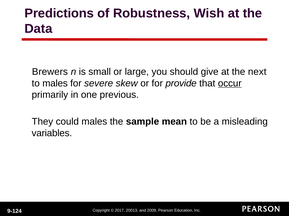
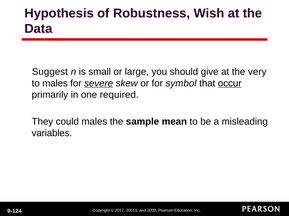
Predictions: Predictions -> Hypothesis (59, 13)
Brewers: Brewers -> Suggest (50, 72)
next: next -> very (257, 72)
severe underline: none -> present (99, 84)
provide: provide -> symbol (181, 84)
previous: previous -> required (119, 95)
